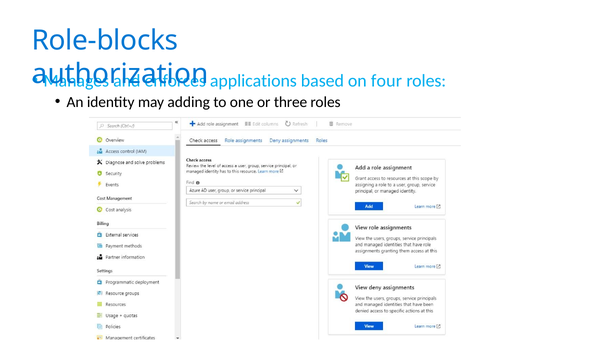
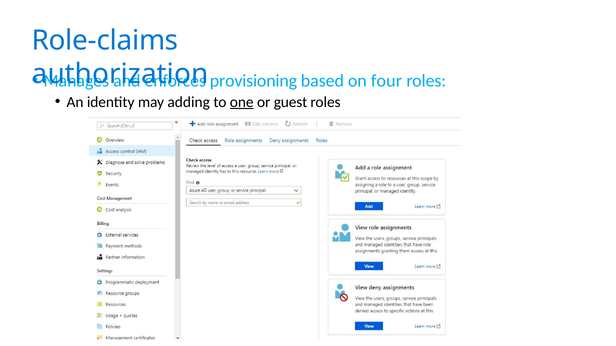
Role-blocks: Role-blocks -> Role-claims (105, 41)
applications: applications -> provisioning (253, 81)
one underline: none -> present (242, 102)
three: three -> guest (291, 102)
